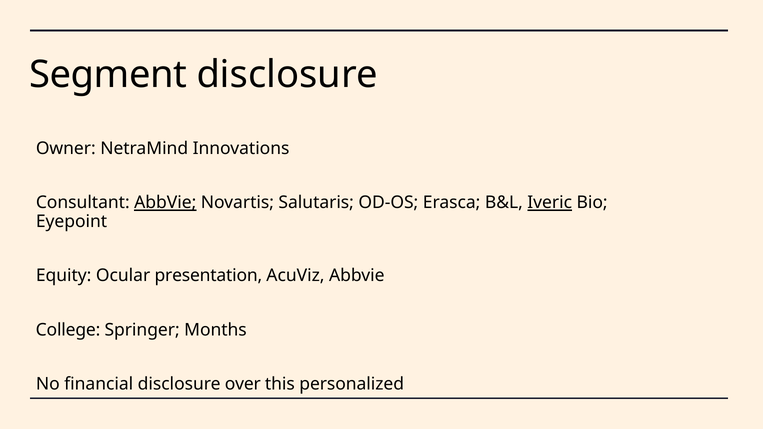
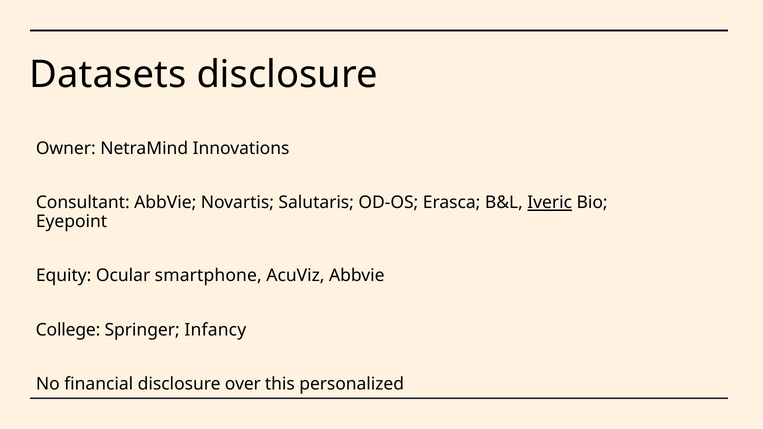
Segment: Segment -> Datasets (108, 75)
AbbVie underline: present -> none (165, 203)
presentation: presentation -> smartphone (208, 276)
Months: Months -> Infancy (215, 330)
